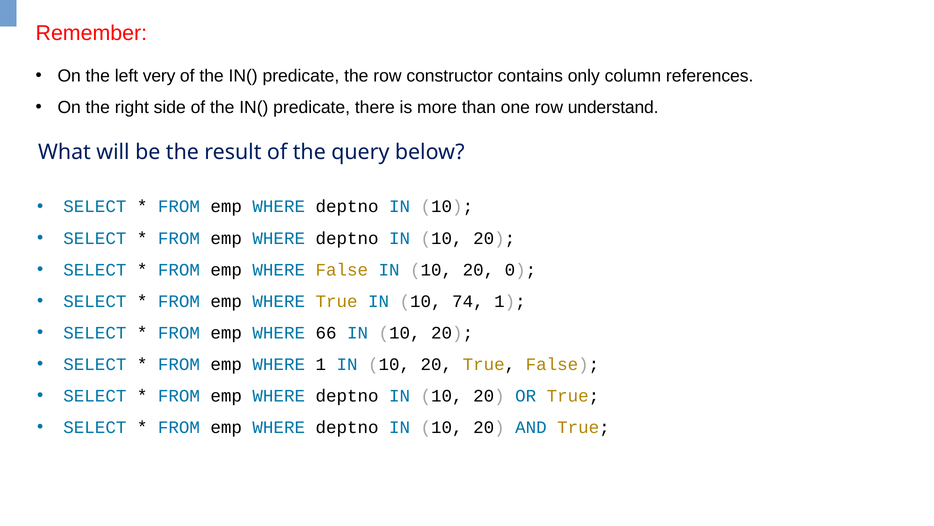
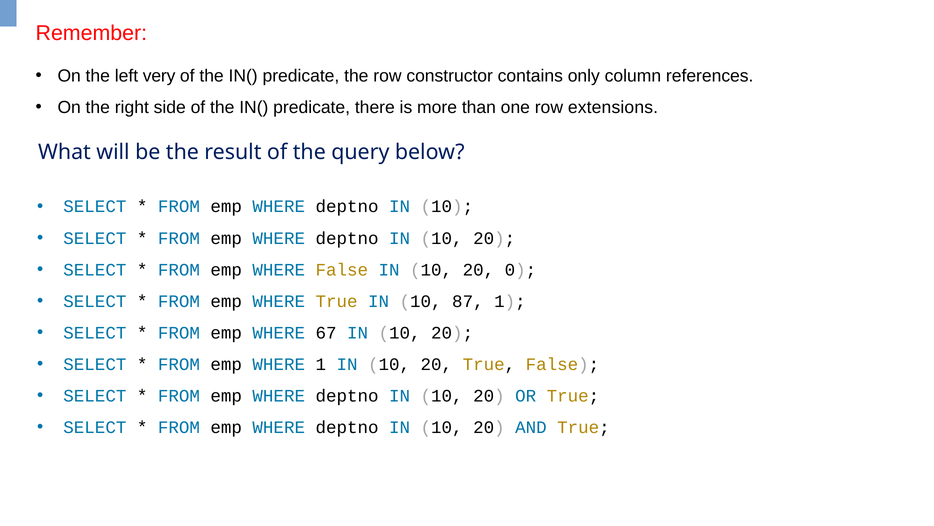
understand: understand -> extensions (613, 107)
74: 74 -> 87 (468, 301)
66: 66 -> 67 (326, 333)
